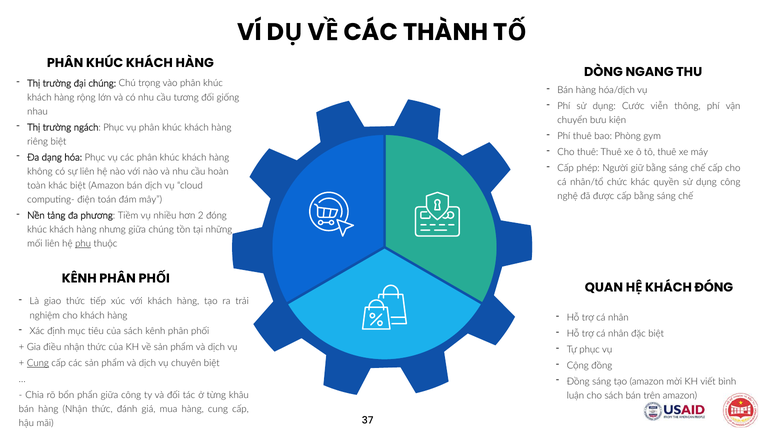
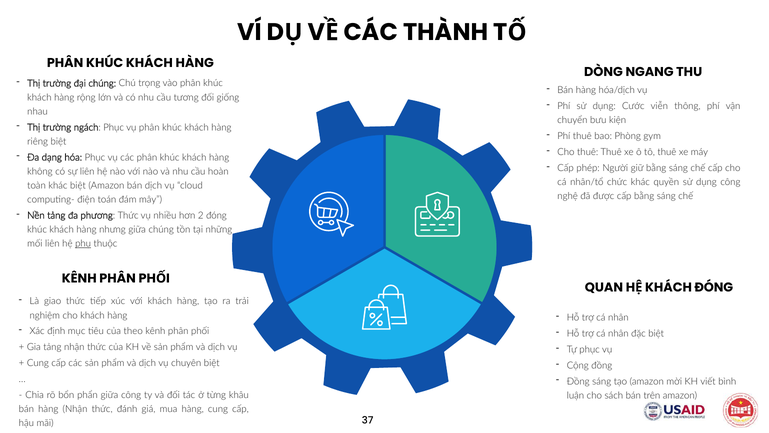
phương Tiềm: Tiềm -> Thức (128, 215)
của sách: sách -> theo (133, 331)
Gia điều: điều -> tảng (52, 347)
Cung underline: present -> none (38, 363)
